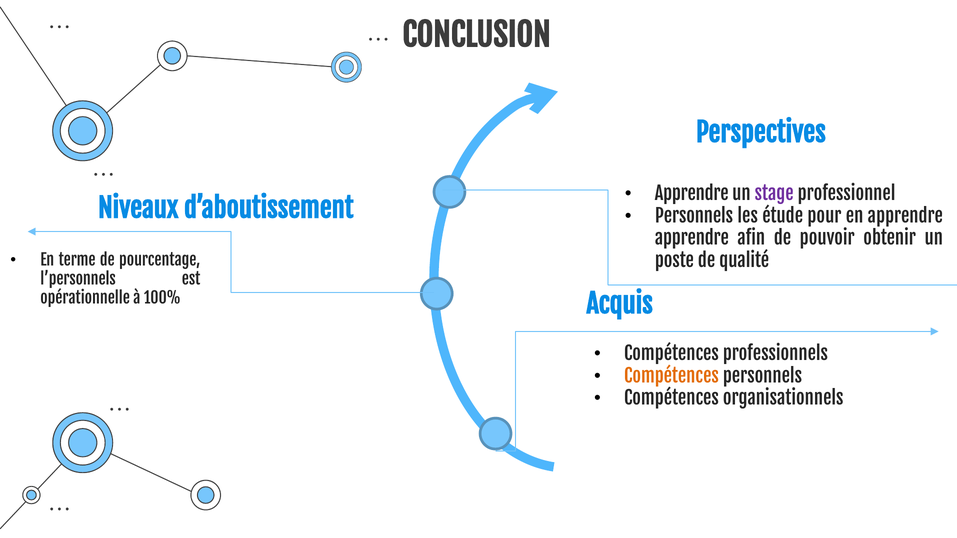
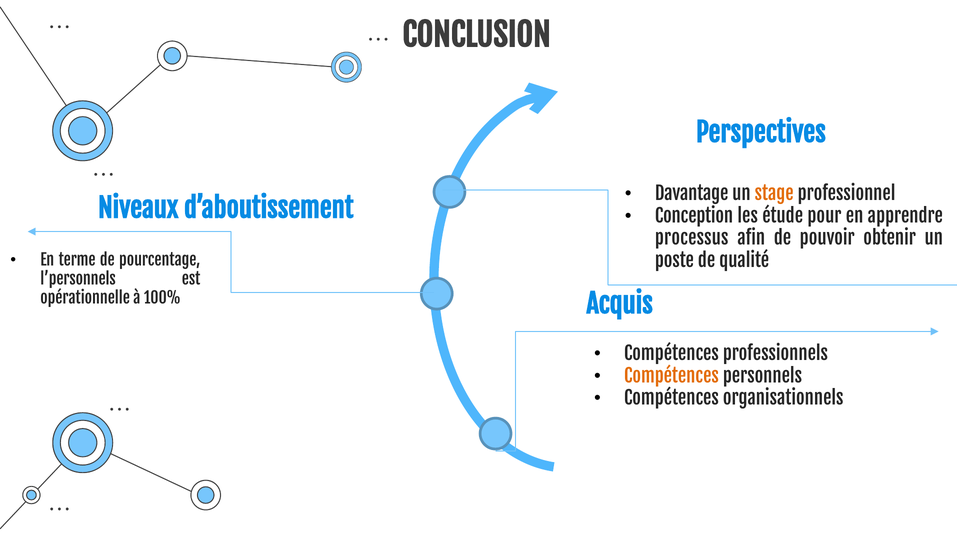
Apprendre: Apprendre -> Davantage (692, 194)
stage colour: purple -> orange (774, 194)
Personnels: Personnels -> Conception (694, 217)
apprendre: apprendre -> processus (692, 239)
